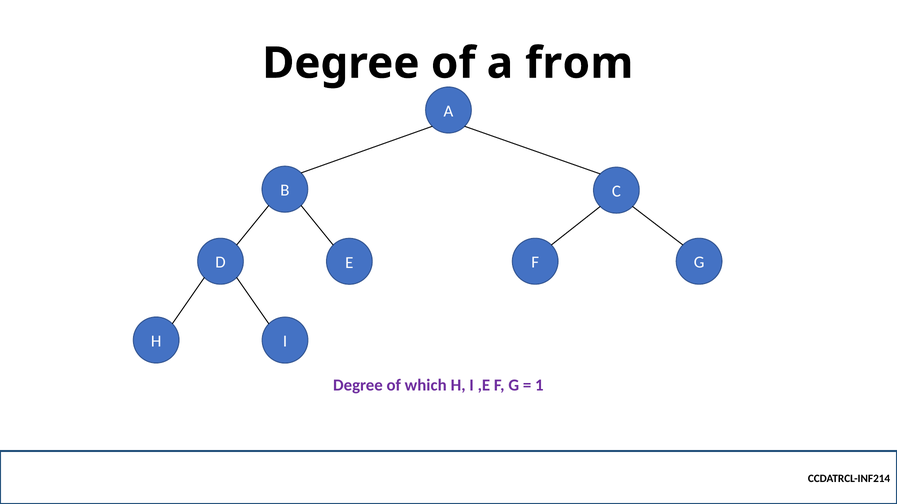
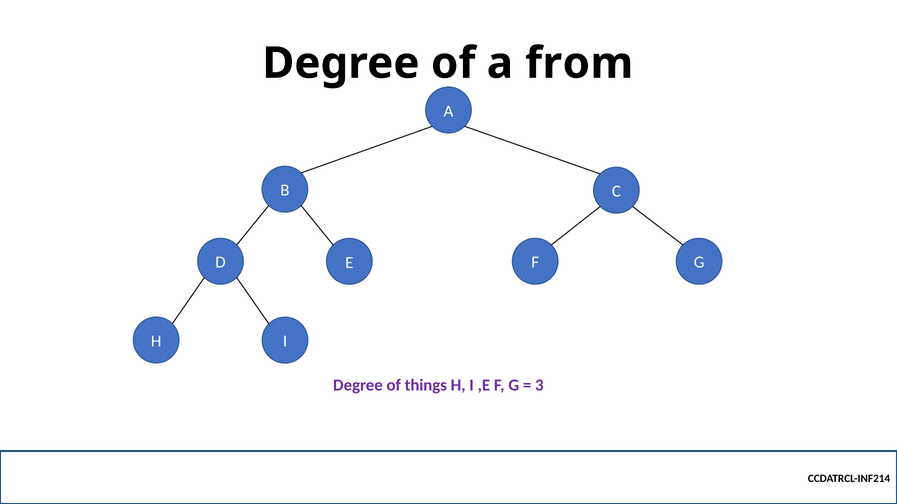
which: which -> things (426, 386)
1: 1 -> 3 (539, 386)
